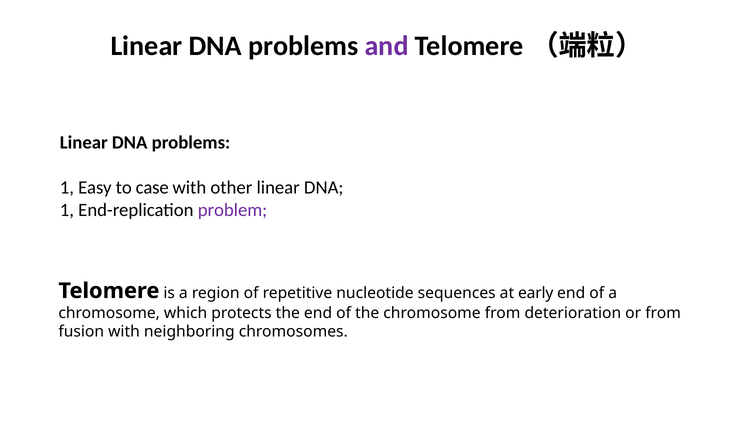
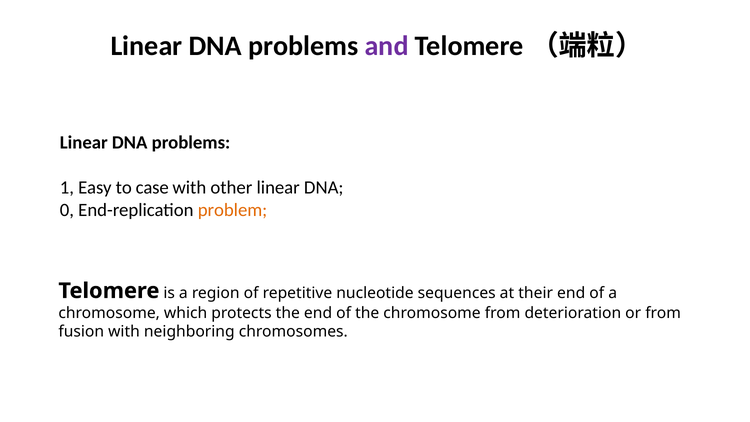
1: 1 -> 0 (67, 210)
problem colour: purple -> orange (233, 210)
early: early -> their (536, 293)
